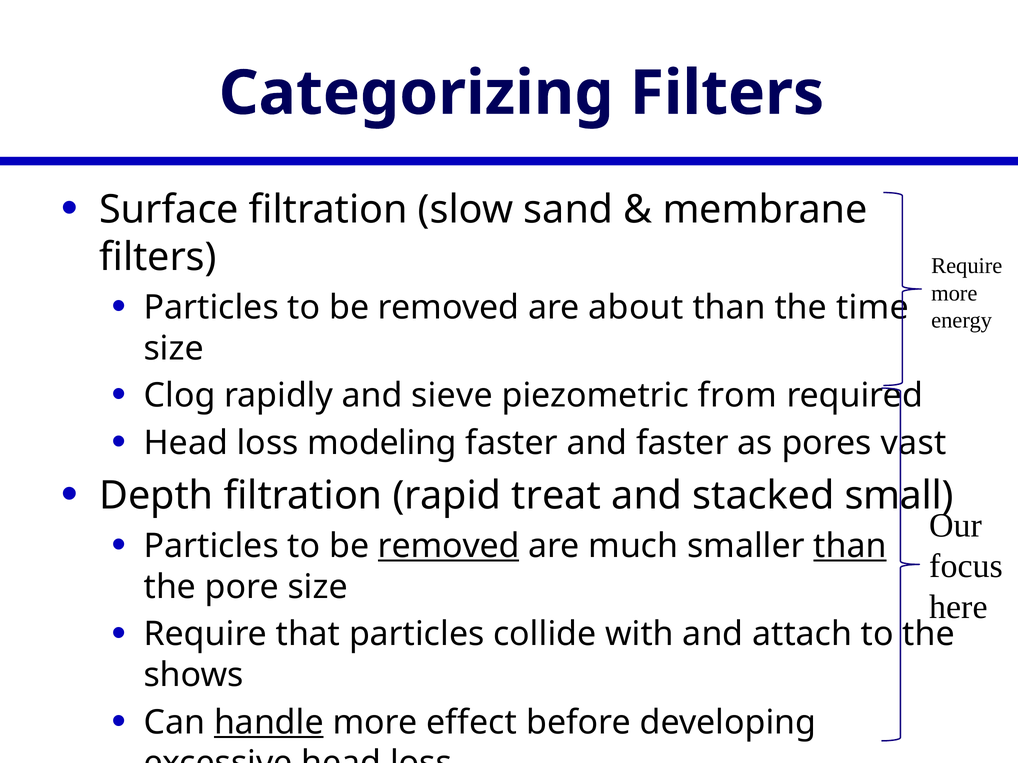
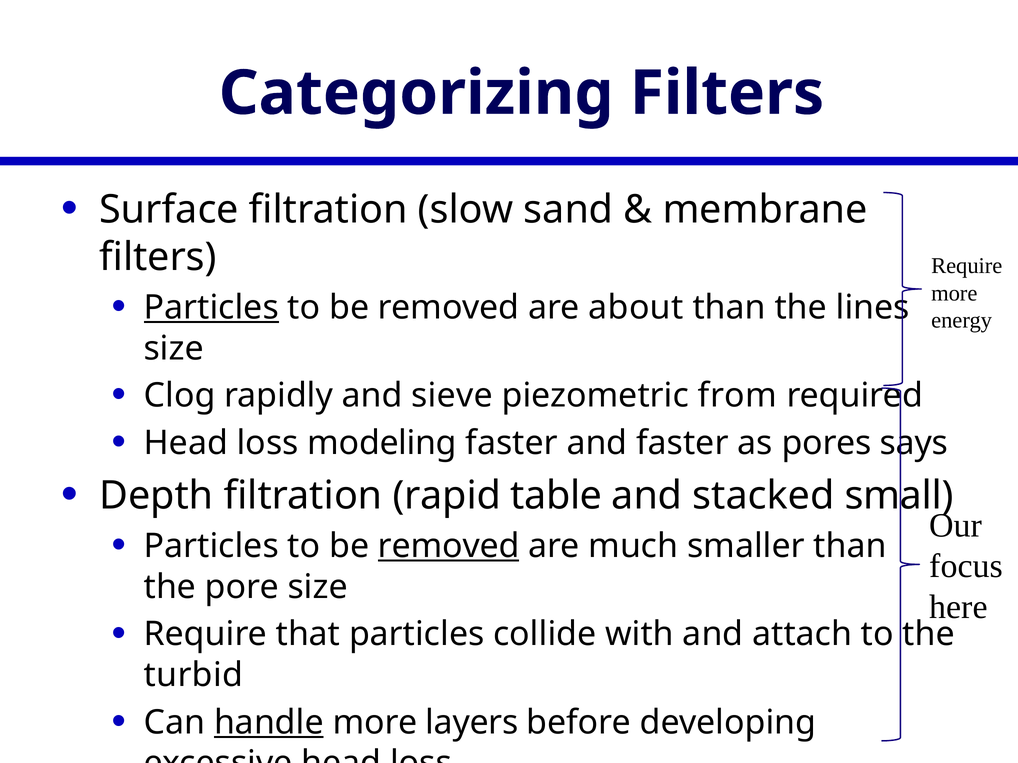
Particles underline: none -> present (211, 308)
time: time -> lines (873, 308)
vast: vast -> says (914, 444)
treat: treat -> table (556, 496)
than underline: present -> none (850, 546)
shows: shows -> turbid (193, 675)
effect: effect -> layers (472, 723)
